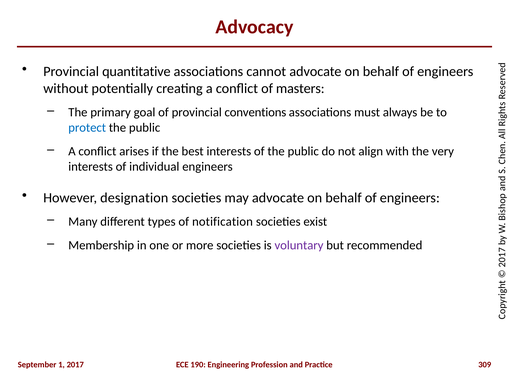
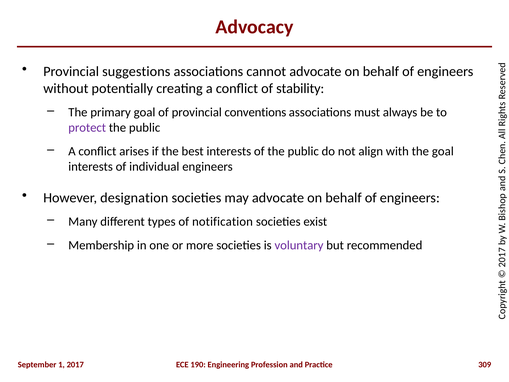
quantitative: quantitative -> suggestions (136, 71)
masters: masters -> stability (300, 88)
protect colour: blue -> purple (87, 127)
the very: very -> goal (443, 151)
